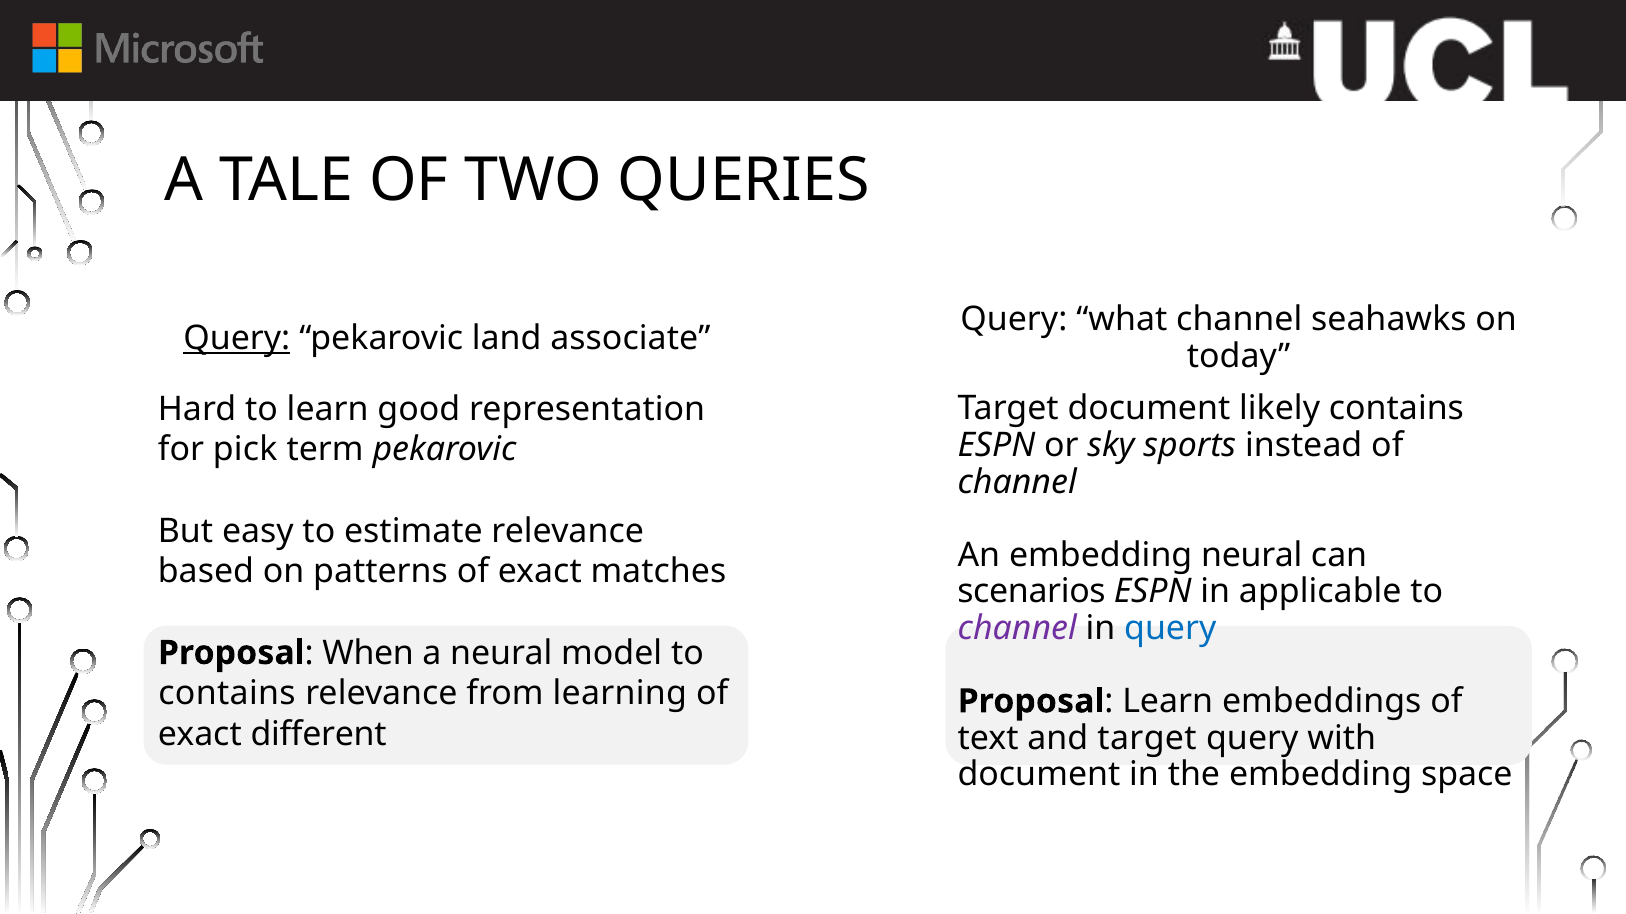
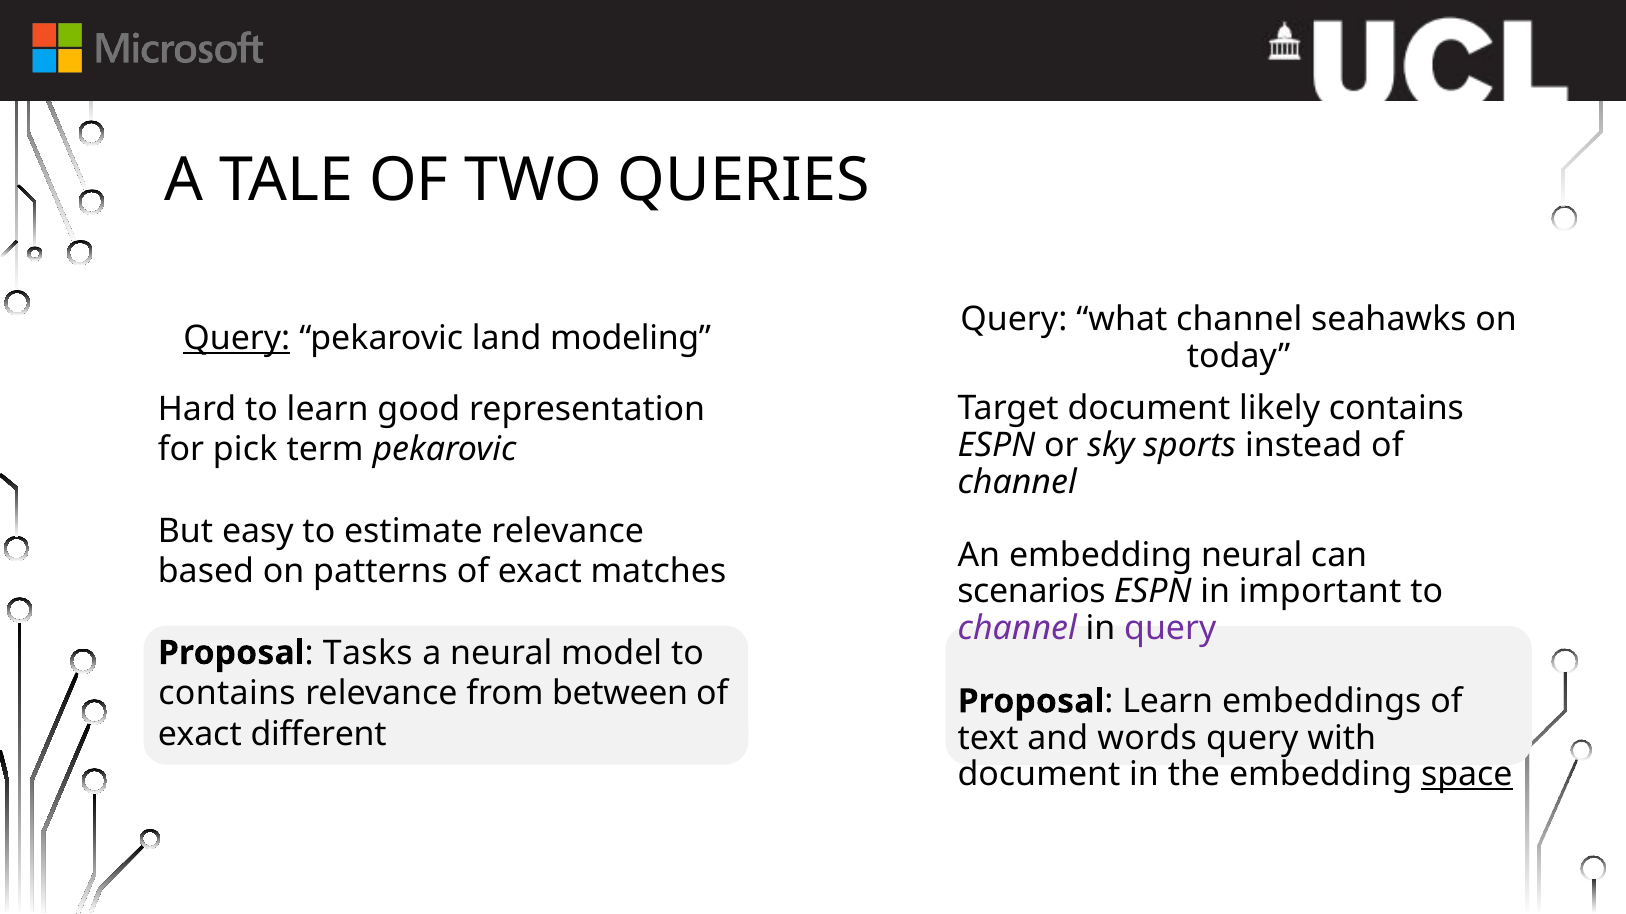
associate: associate -> modeling (631, 338)
applicable: applicable -> important (1320, 592)
query colour: blue -> purple (1170, 629)
When: When -> Tasks (368, 653)
learning: learning -> between (620, 694)
and target: target -> words (1147, 738)
space underline: none -> present (1467, 775)
